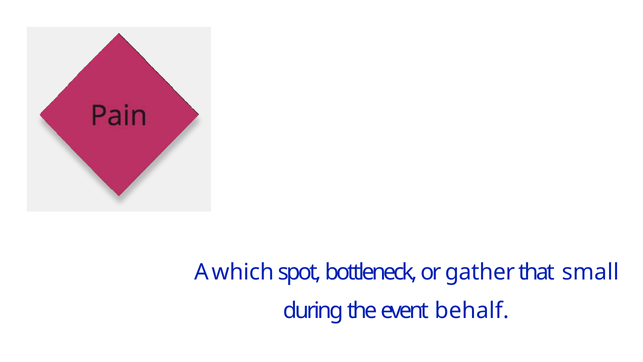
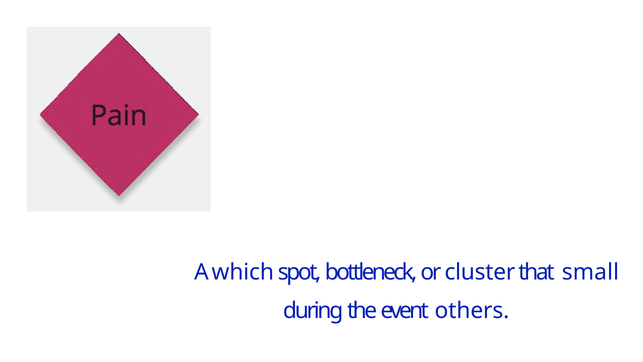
gather: gather -> cluster (480, 272)
behalf: behalf -> others (472, 310)
